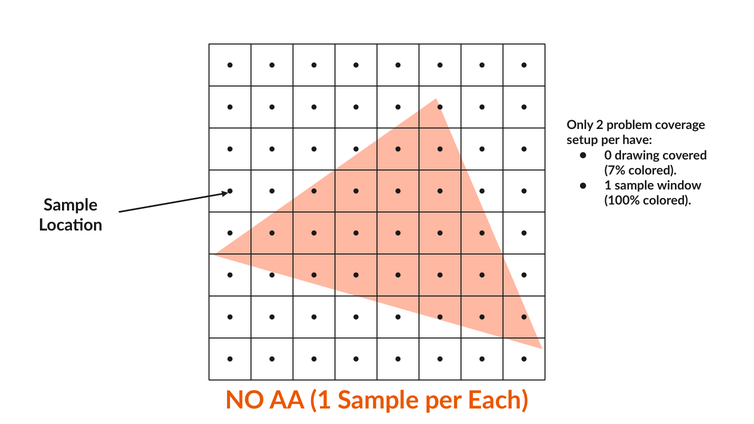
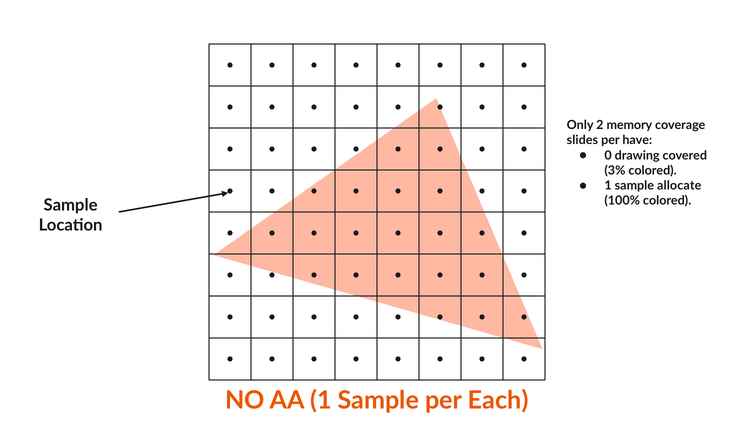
problem: problem -> memory (629, 125)
setup: setup -> slides (582, 140)
7%: 7% -> 3% (615, 171)
window: window -> allocate (679, 186)
